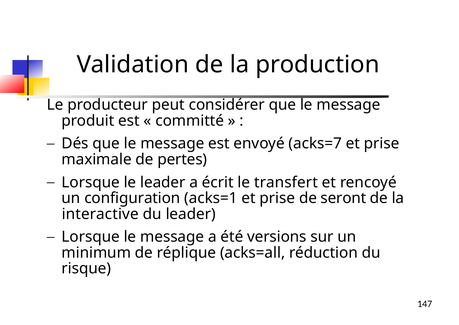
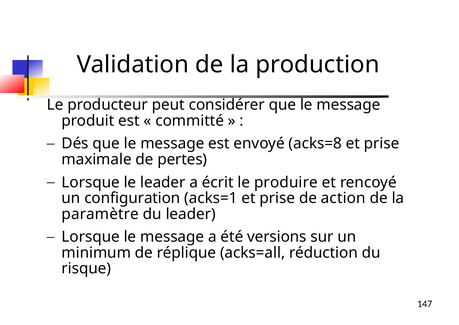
acks=7: acks=7 -> acks=8 (315, 143)
transfert: transfert -> produire (286, 182)
seront: seront -> action (343, 198)
interactive: interactive -> paramètre (100, 214)
